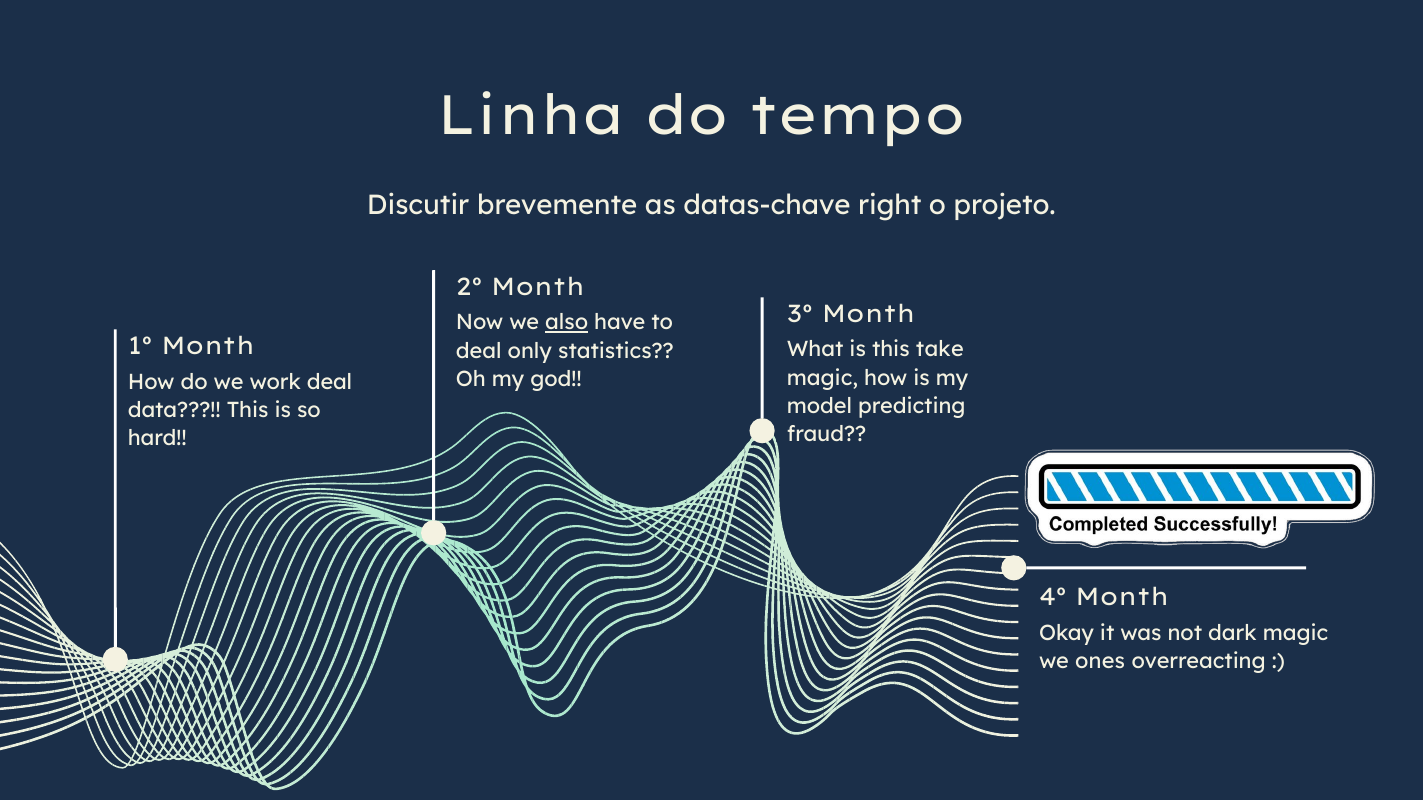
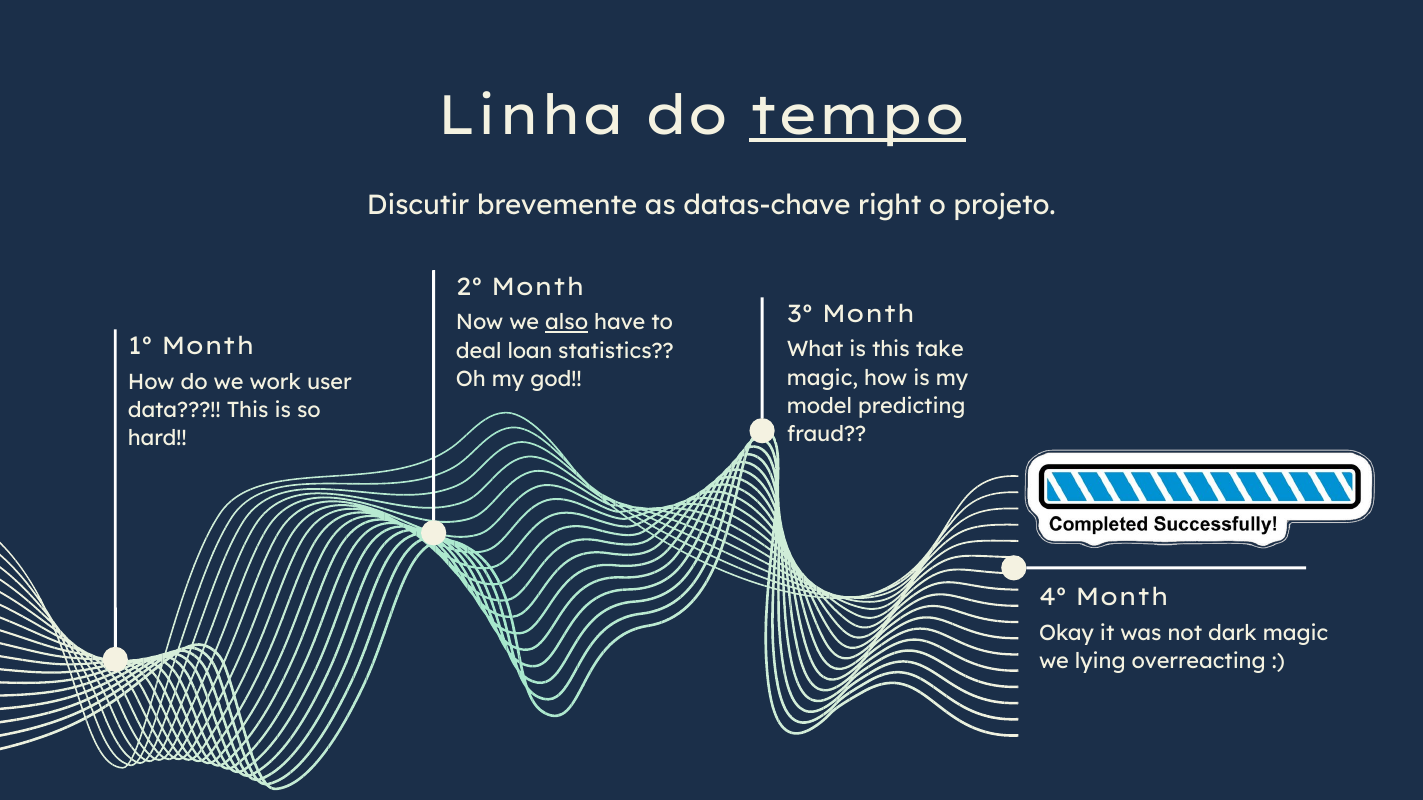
tempo underline: none -> present (858, 116)
only: only -> loan (530, 351)
work deal: deal -> user (329, 382)
ones: ones -> lying (1100, 662)
